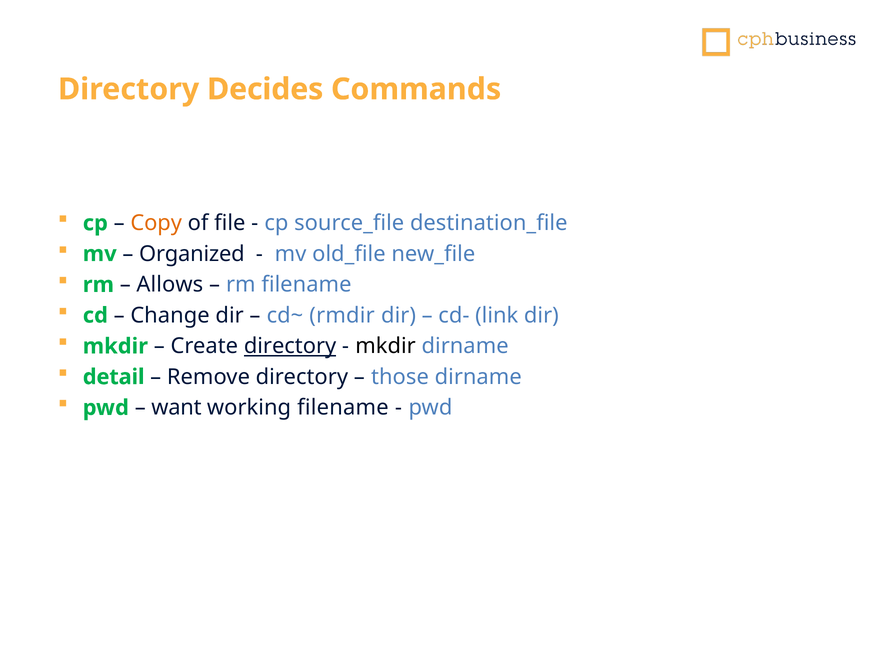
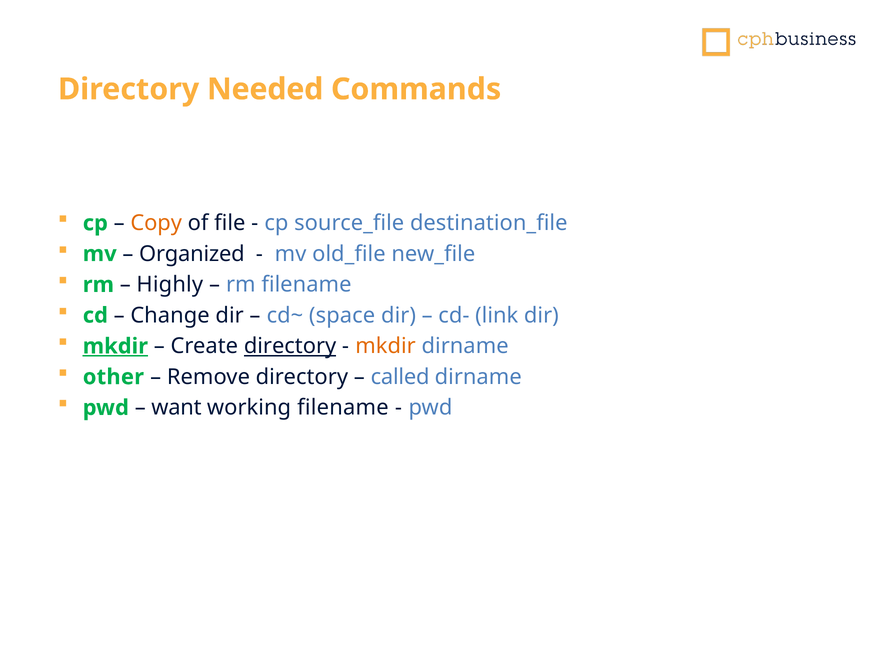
Decides: Decides -> Needed (265, 89)
Allows: Allows -> Highly (170, 285)
rmdir: rmdir -> space (342, 316)
mkdir underline: none -> present (115, 346)
mkdir colour: black -> orange (386, 346)
detail: detail -> other (113, 377)
those: those -> called (400, 377)
